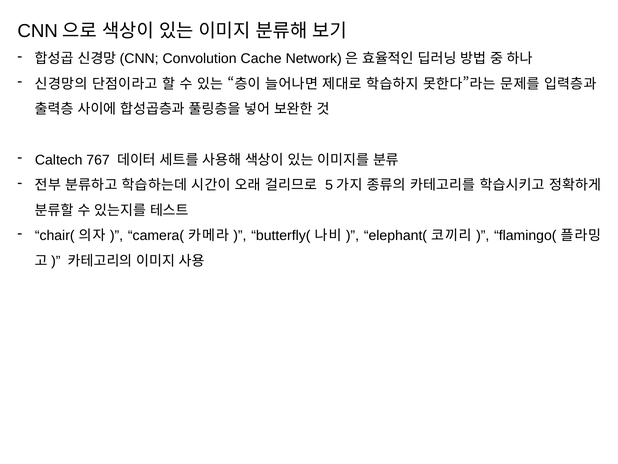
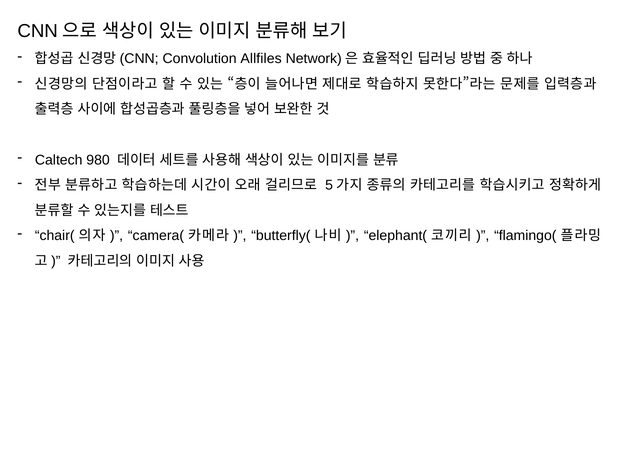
Cache: Cache -> Allfiles (261, 59)
767: 767 -> 980 (98, 160)
